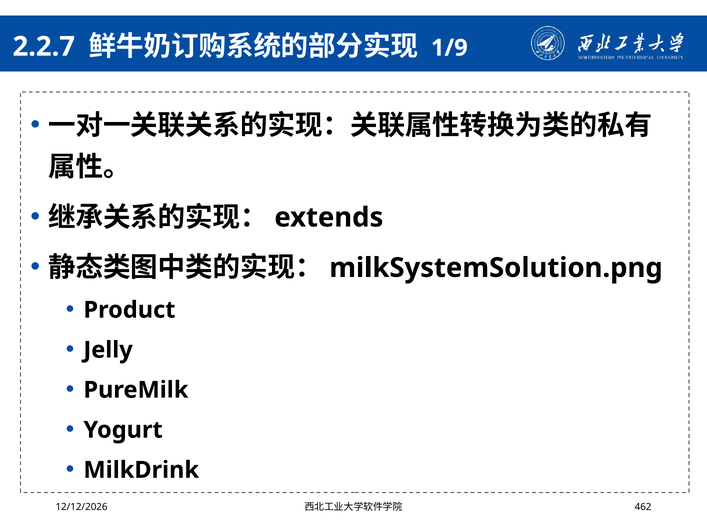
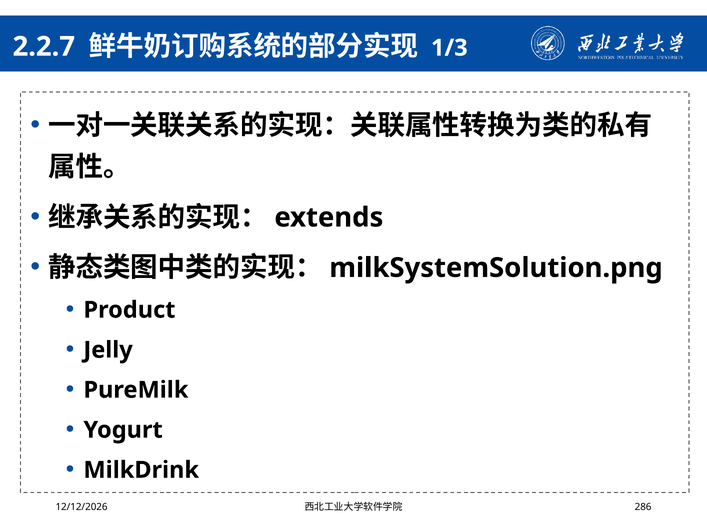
1/9: 1/9 -> 1/3 (449, 48)
462: 462 -> 286 (643, 507)
